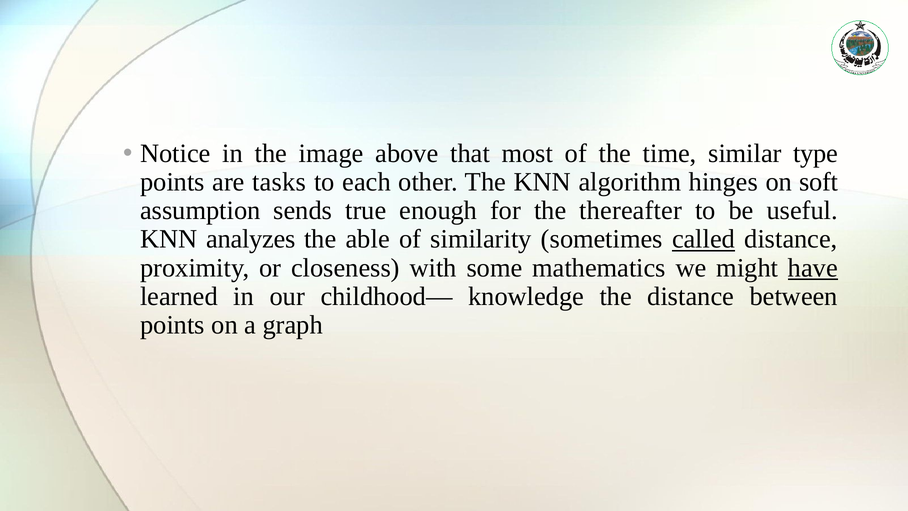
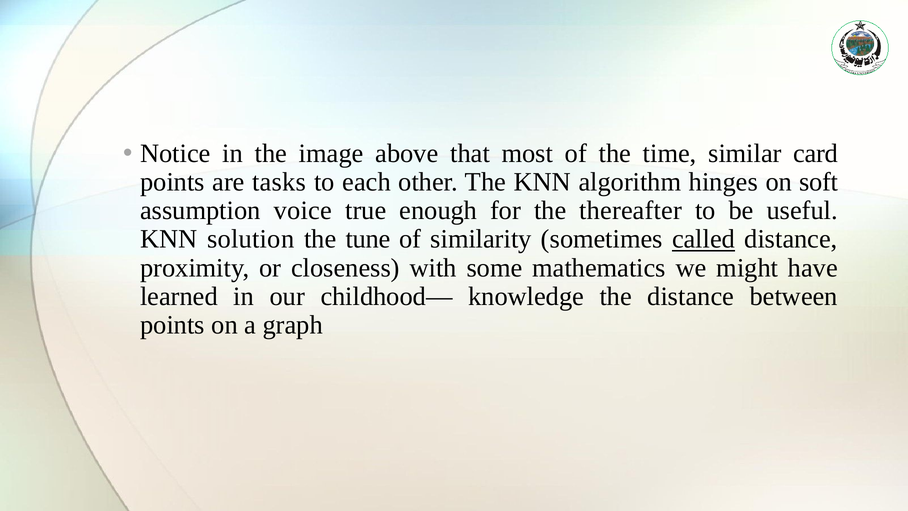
type: type -> card (816, 153)
sends: sends -> voice (303, 211)
analyzes: analyzes -> solution (251, 239)
able: able -> tune (368, 239)
have underline: present -> none (813, 268)
